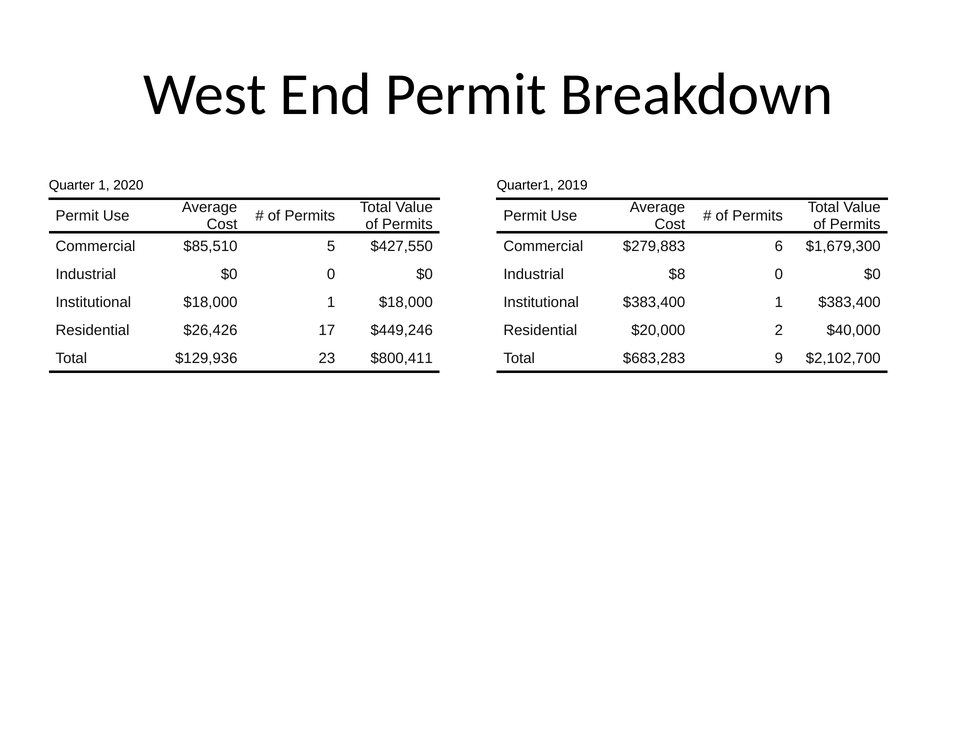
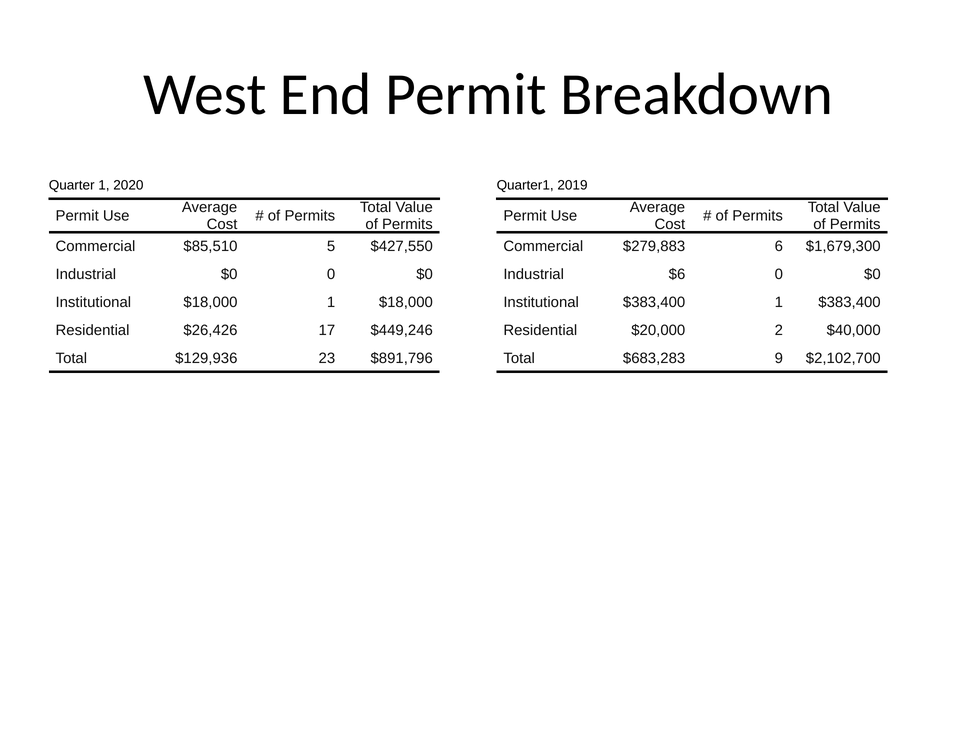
$8: $8 -> $6 (677, 274)
$800,411: $800,411 -> $891,796 (402, 358)
